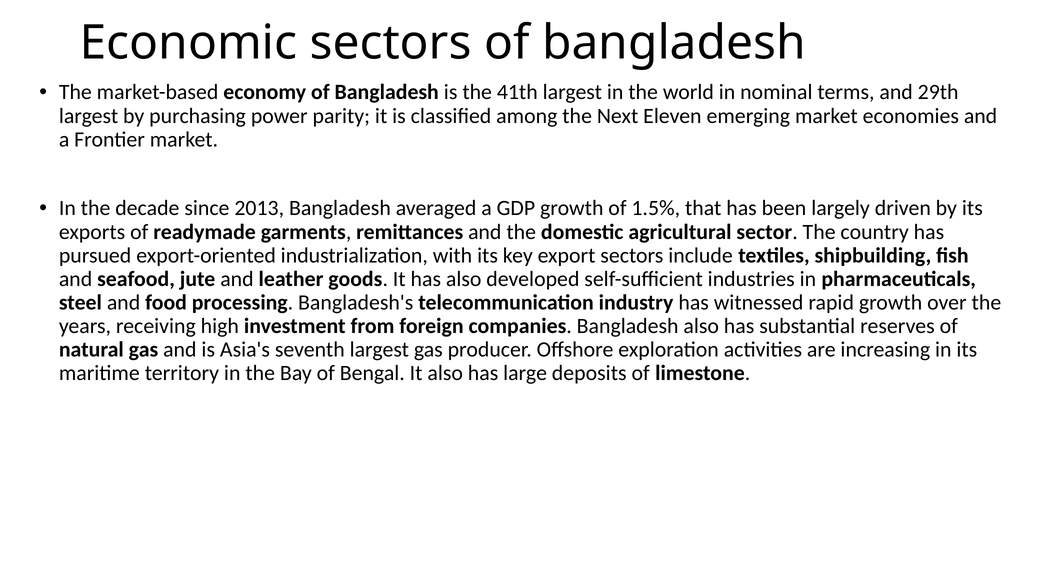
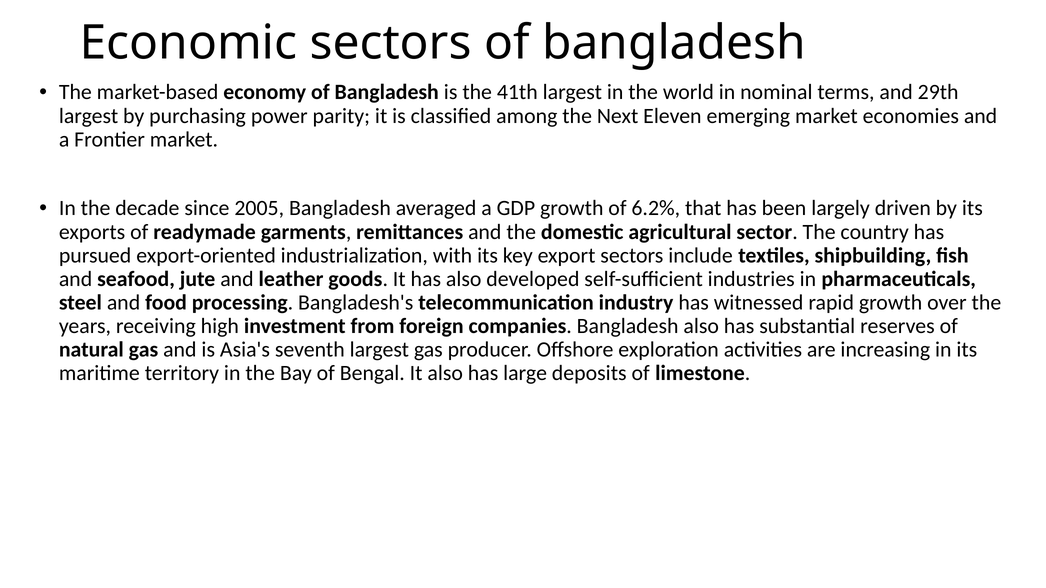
2013: 2013 -> 2005 (259, 208)
1.5%: 1.5% -> 6.2% (656, 208)
